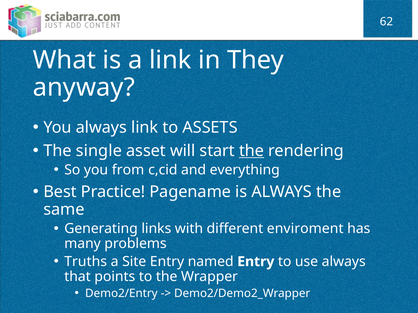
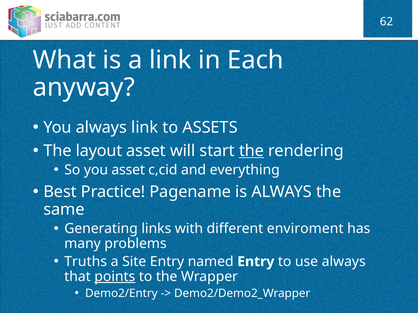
They: They -> Each (255, 60)
single: single -> layout (99, 151)
you from: from -> asset (128, 170)
points underline: none -> present (115, 277)
